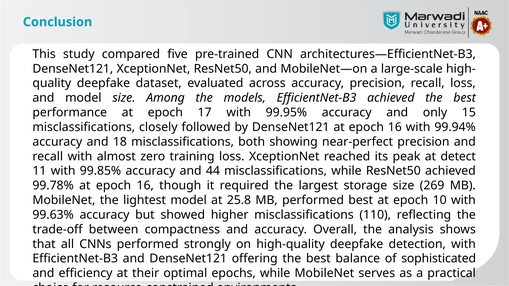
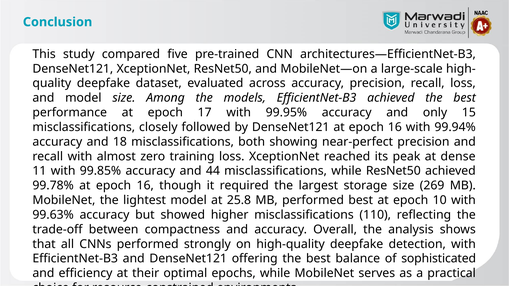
detect: detect -> dense (458, 157)
